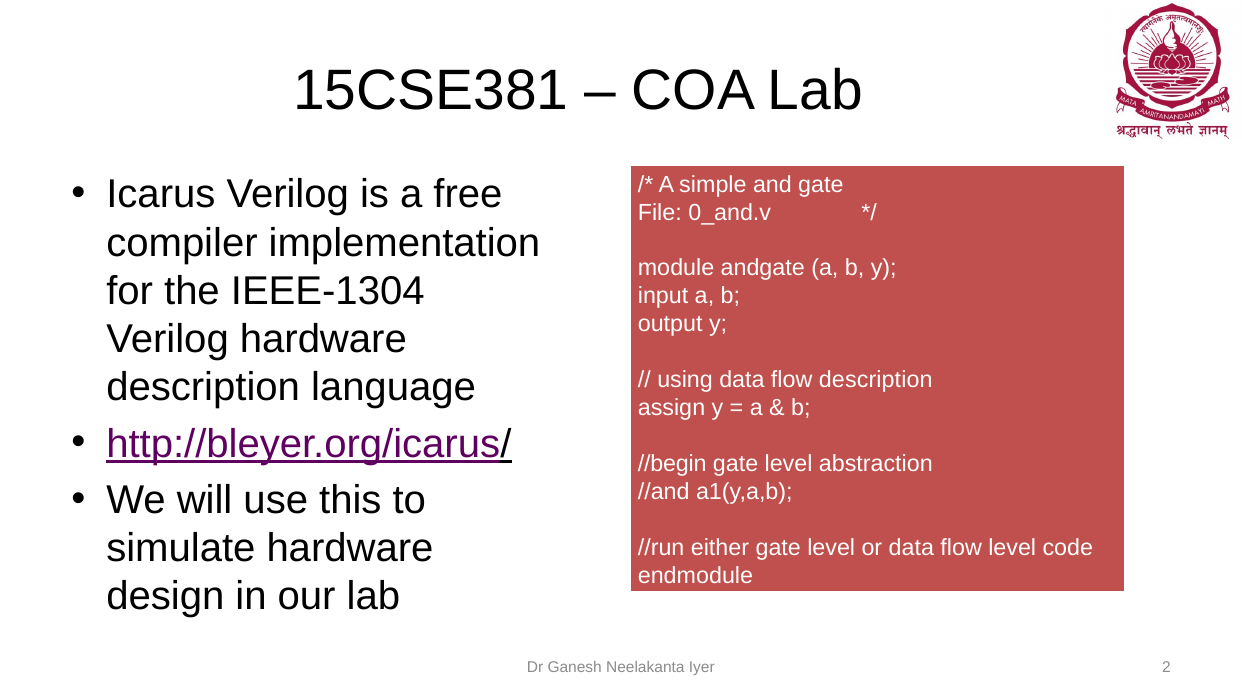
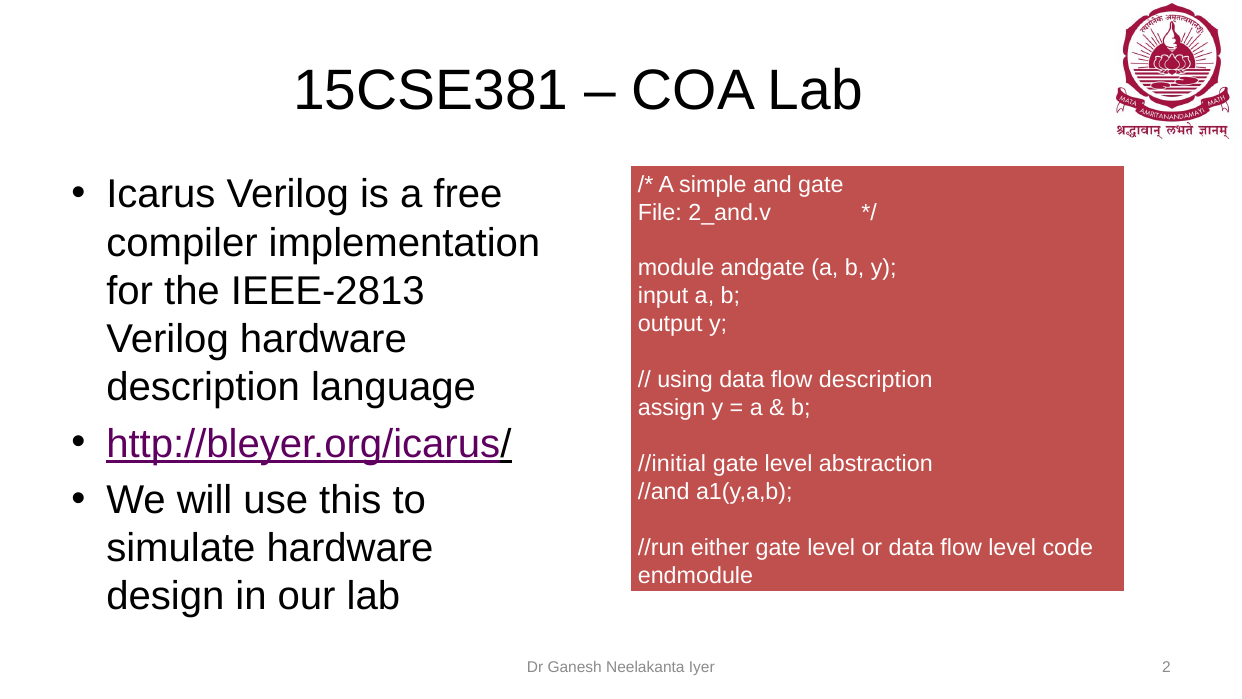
0_and.v: 0_and.v -> 2_and.v (730, 212)
IEEE-1304: IEEE-1304 -> IEEE-2813 (328, 291)
//begin: //begin -> //initial (672, 464)
